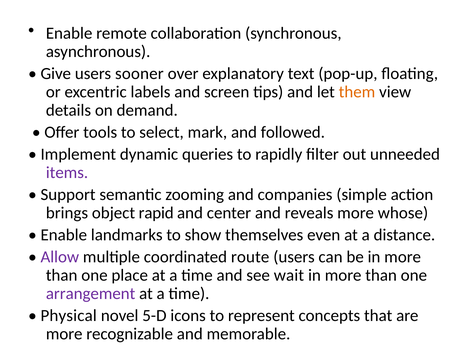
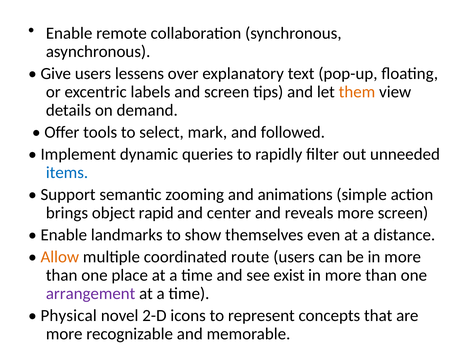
sooner: sooner -> lessens (139, 74)
items colour: purple -> blue (67, 173)
companies: companies -> animations (295, 195)
more whose: whose -> screen (403, 213)
Allow colour: purple -> orange (60, 257)
wait: wait -> exist (289, 276)
5-D: 5-D -> 2-D (154, 316)
